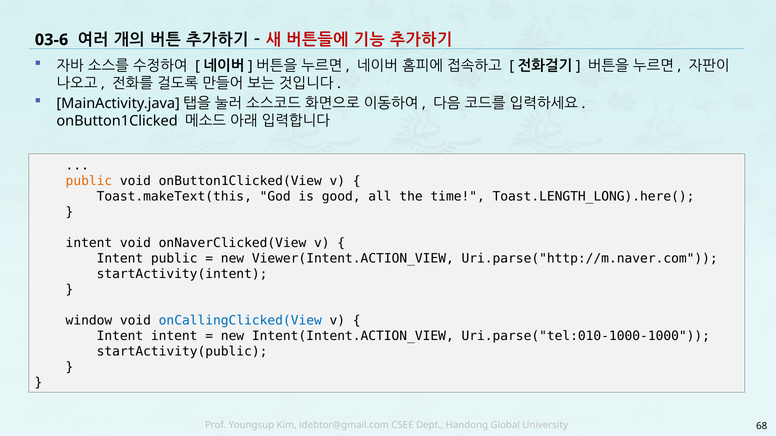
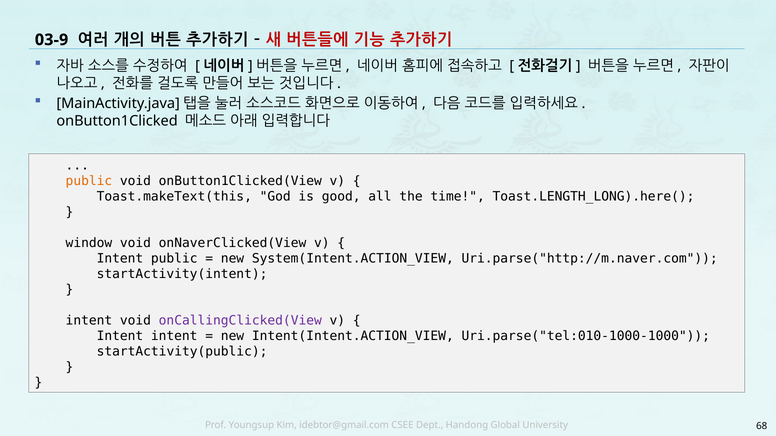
03-6: 03-6 -> 03-9 (52, 40)
intent: intent -> window (89, 243)
Viewer(Intent.ACTION_VIEW: Viewer(Intent.ACTION_VIEW -> System(Intent.ACTION_VIEW (353, 259)
window: window -> intent (89, 321)
onCallingClicked(View colour: blue -> purple (240, 321)
